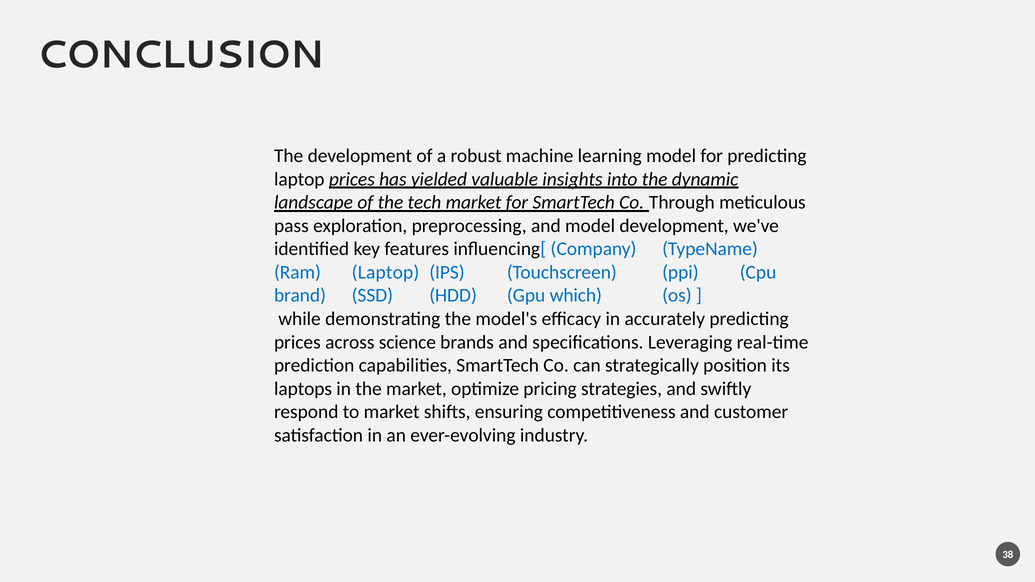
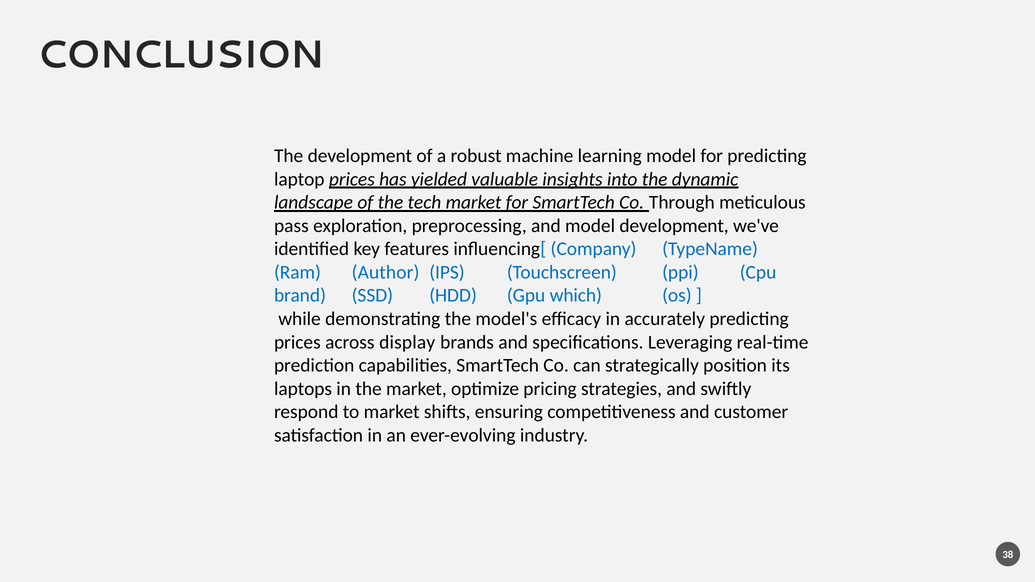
Ram Laptop: Laptop -> Author (386, 272)
science: science -> display (407, 342)
